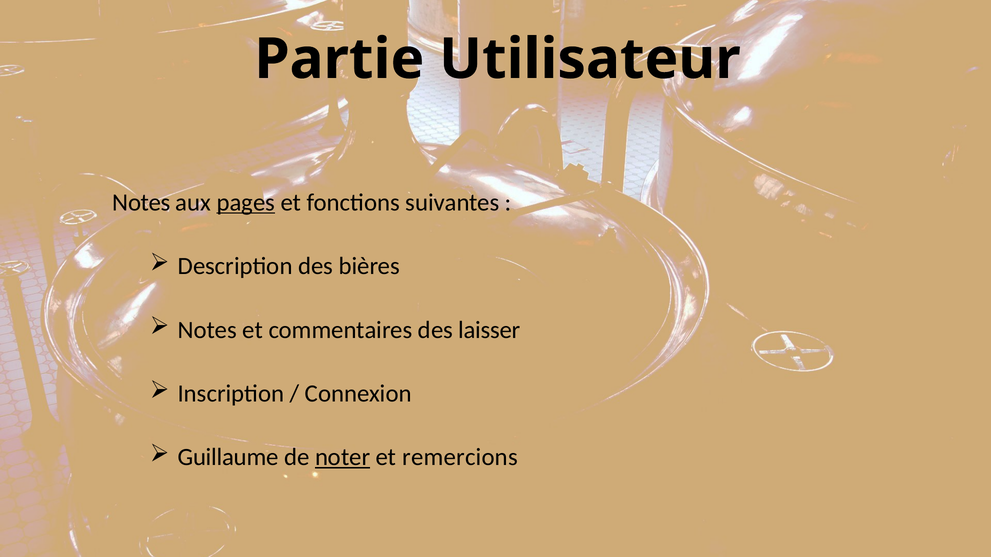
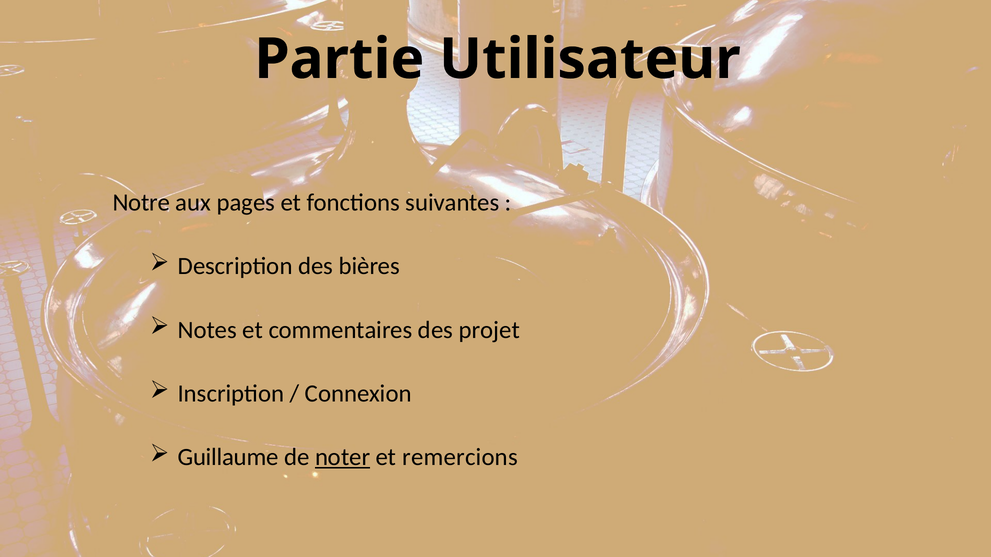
Notes: Notes -> Notre (141, 203)
pages underline: present -> none (246, 203)
laisser: laisser -> projet (489, 330)
